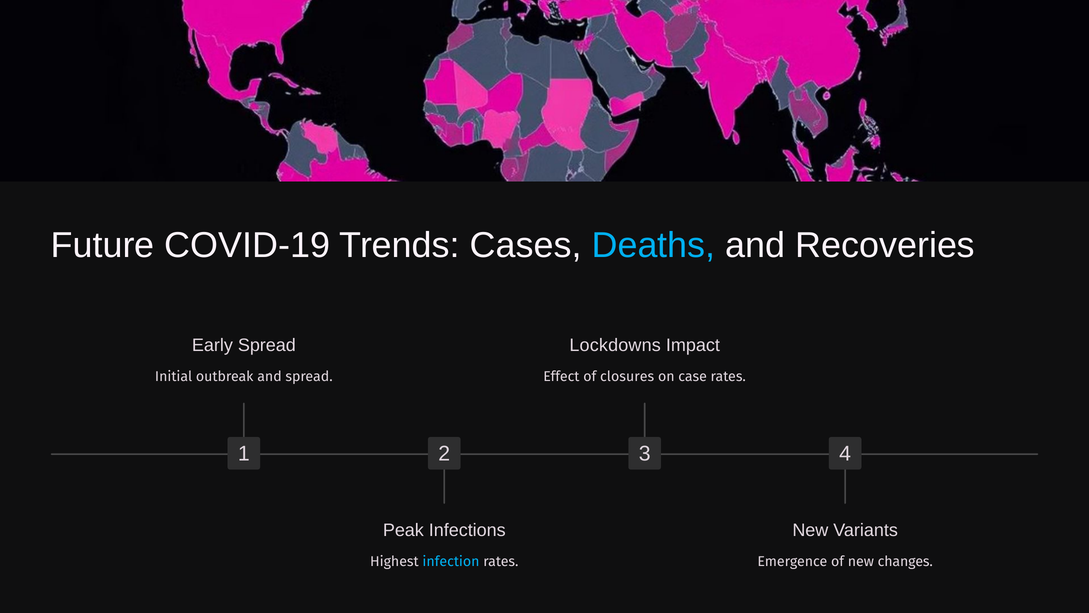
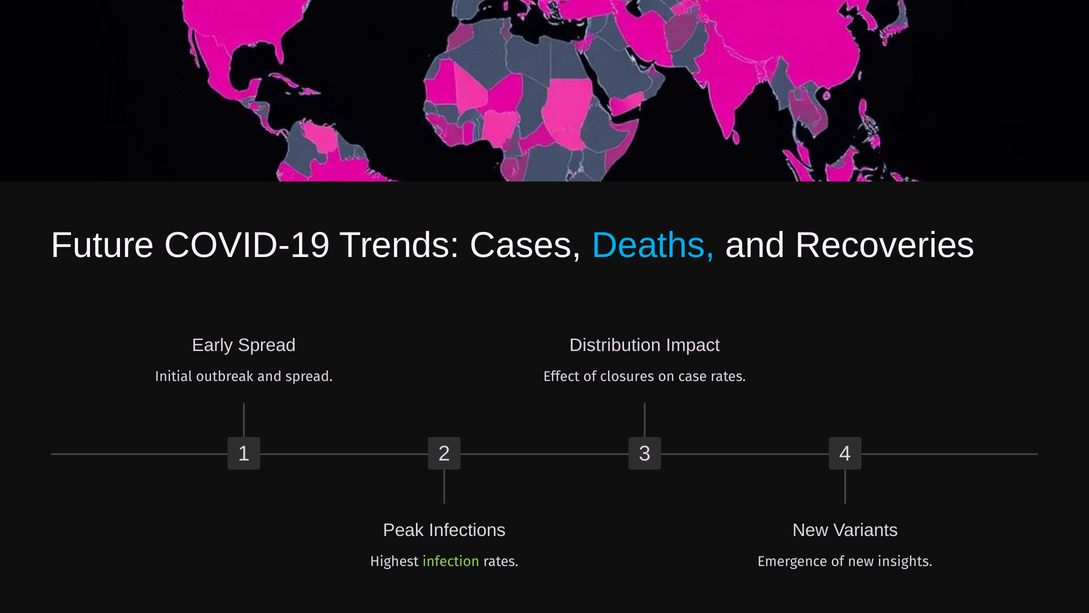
Lockdowns: Lockdowns -> Distribution (615, 345)
infection colour: light blue -> light green (451, 561)
changes: changes -> insights (905, 561)
